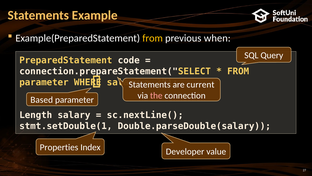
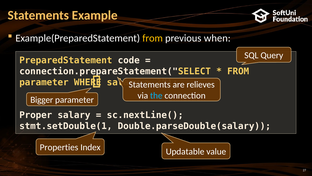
current: current -> relieves (201, 85)
the colour: pink -> light blue (156, 95)
Based: Based -> Bigger (42, 100)
Length: Length -> Proper (36, 115)
Developer: Developer -> Updatable (185, 151)
